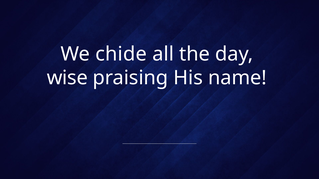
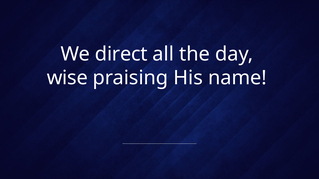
chide: chide -> direct (121, 54)
